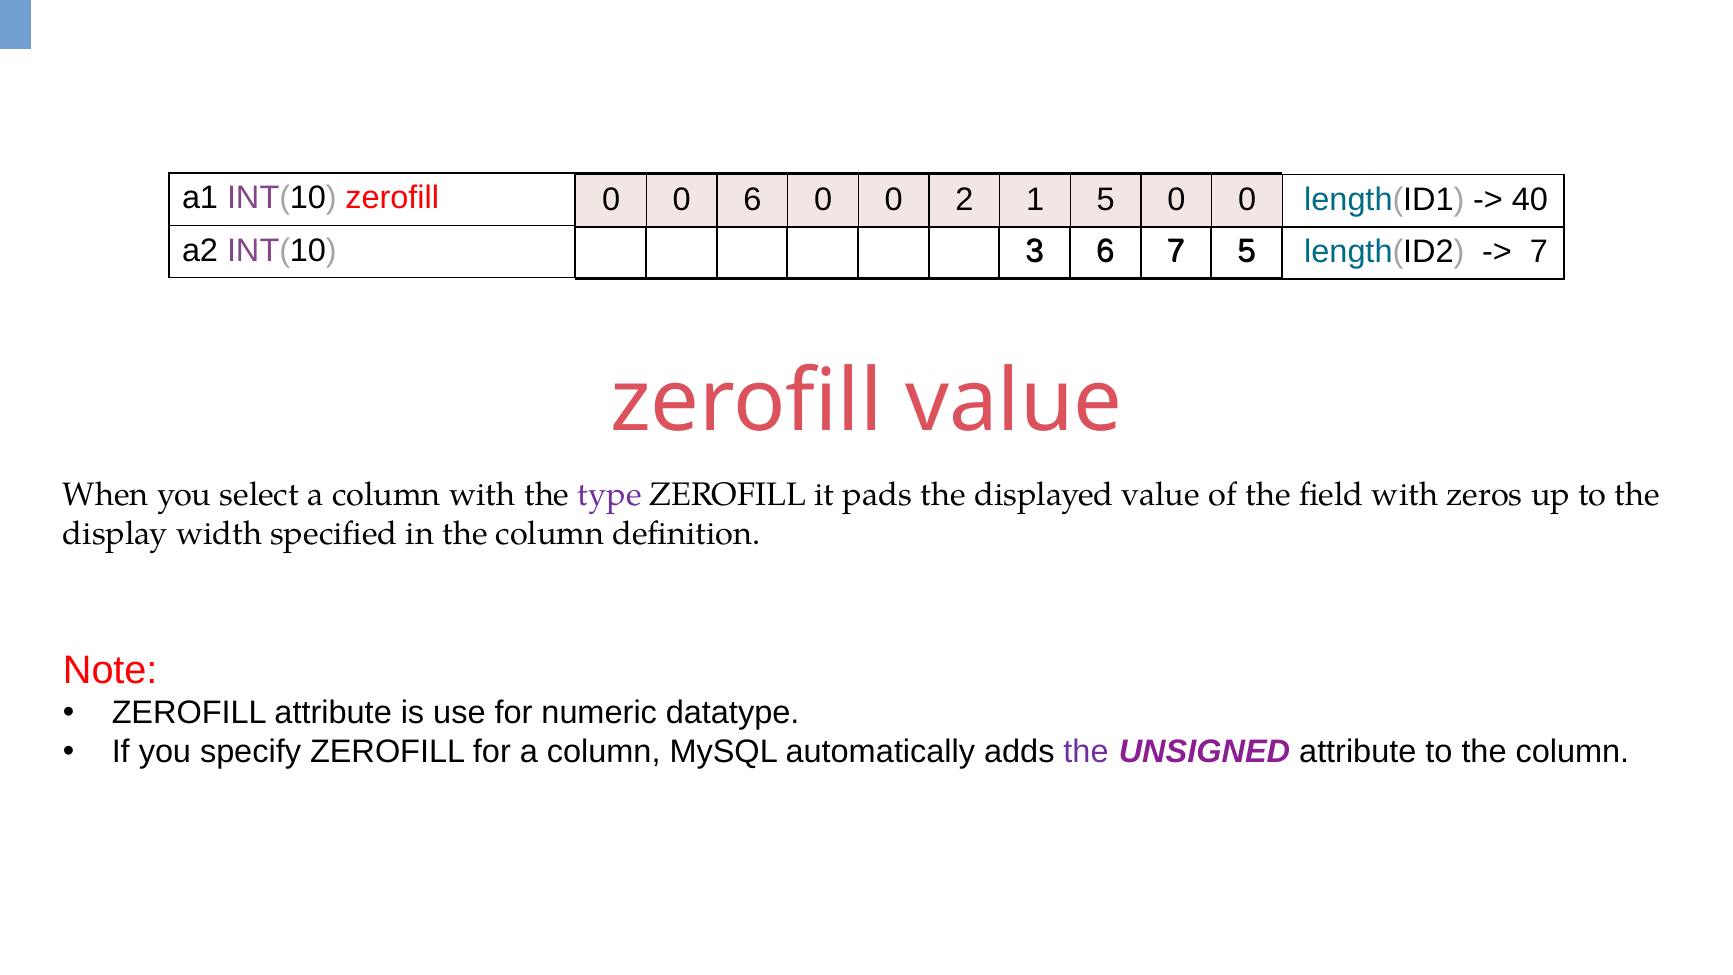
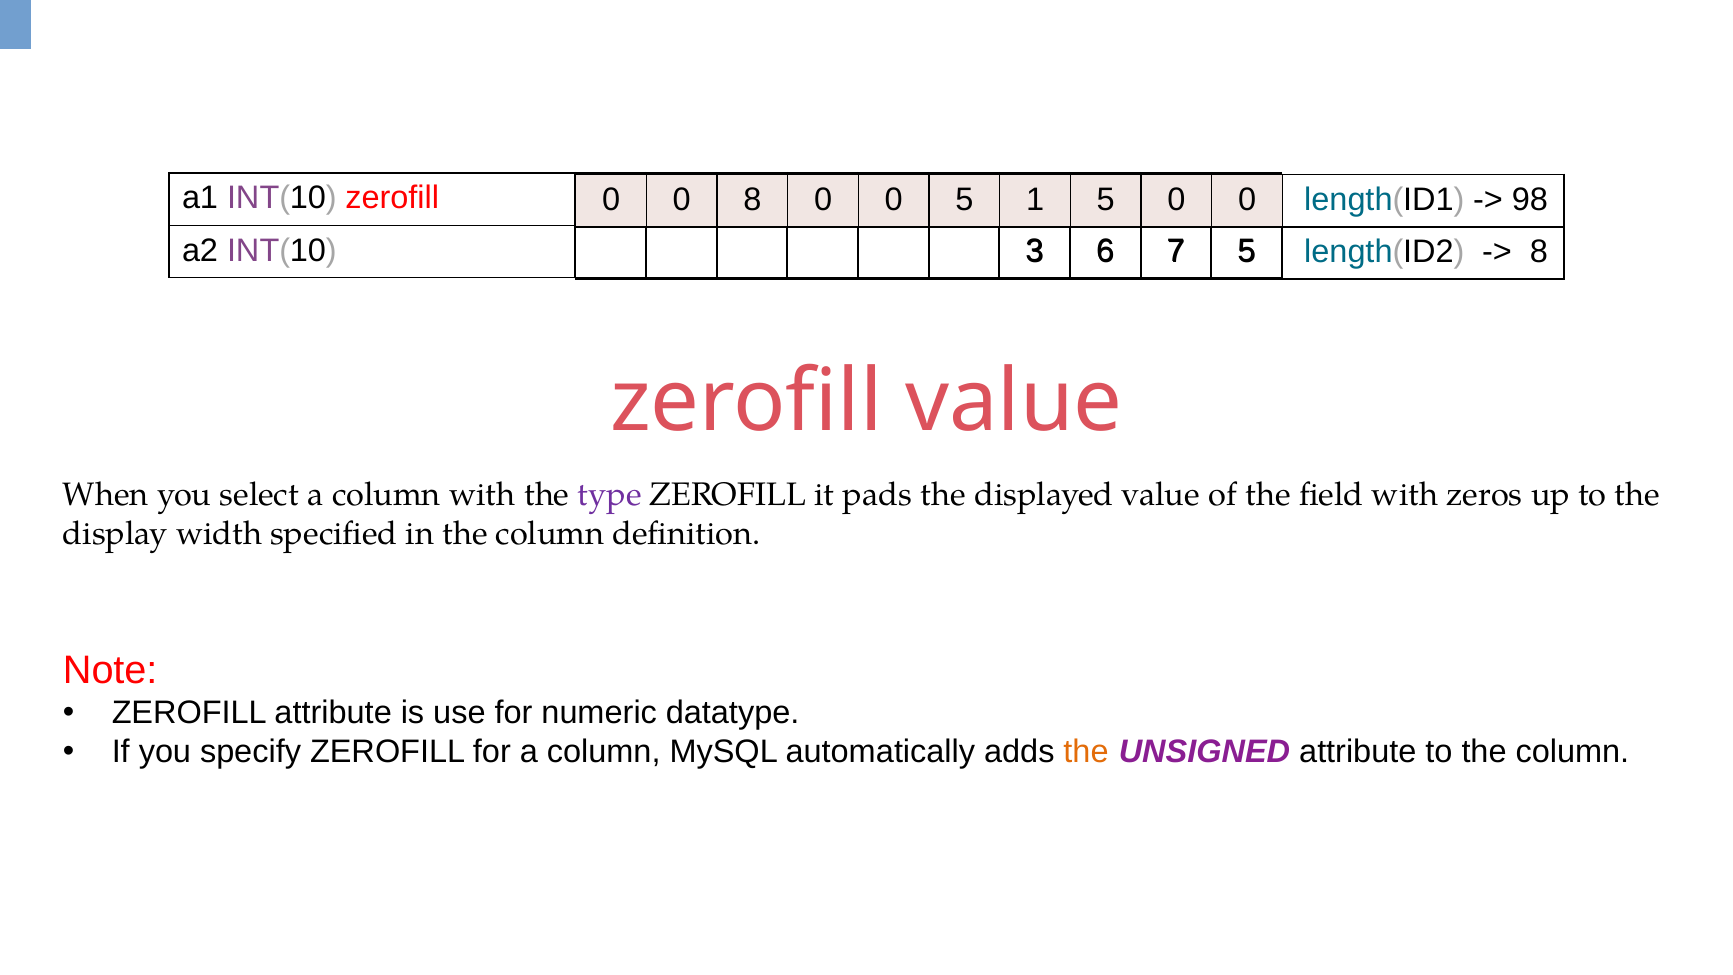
0 6: 6 -> 8 (752, 199)
0 2: 2 -> 5 (964, 199)
40: 40 -> 98 (1530, 199)
7: 7 -> 8 (1539, 252)
the colour: purple -> orange (1086, 752)
